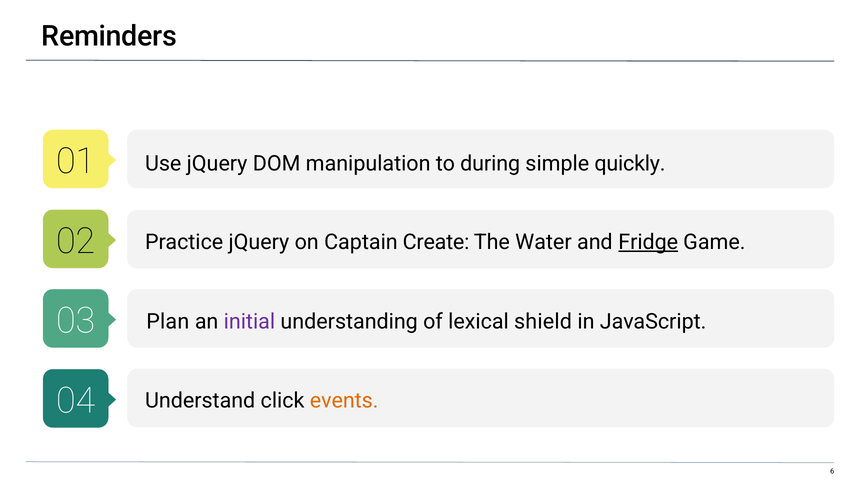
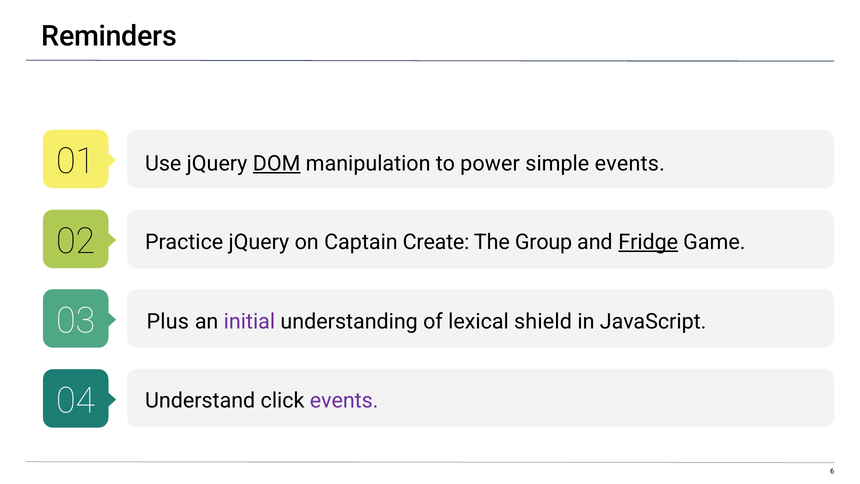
DOM underline: none -> present (277, 163)
during: during -> power (490, 163)
simple quickly: quickly -> events (630, 163)
Water: Water -> Group (544, 242)
Plan: Plan -> Plus (168, 321)
events colour: orange -> purple (344, 401)
